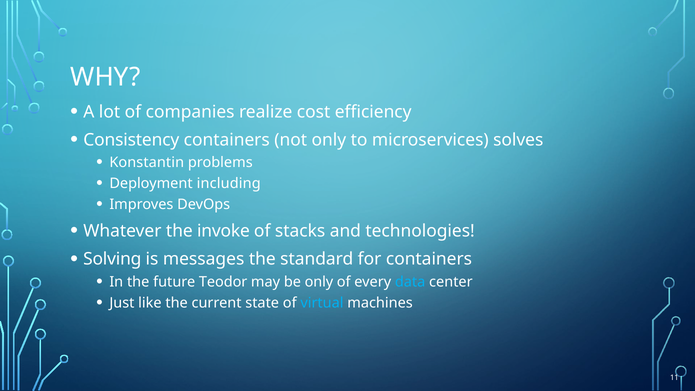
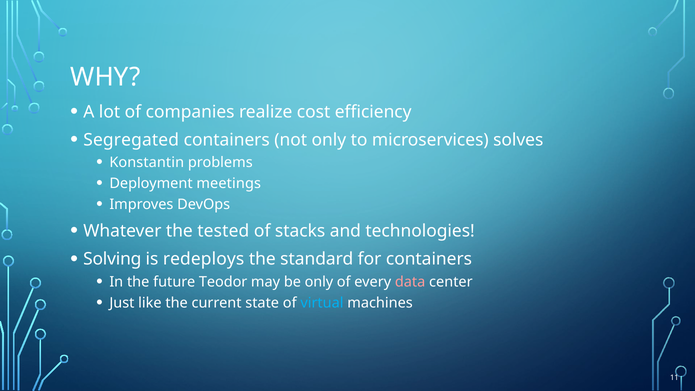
Consistency: Consistency -> Segregated (131, 140)
including: including -> meetings (229, 184)
invoke: invoke -> tested (223, 231)
messages: messages -> redeploys (204, 259)
data colour: light blue -> pink (410, 282)
